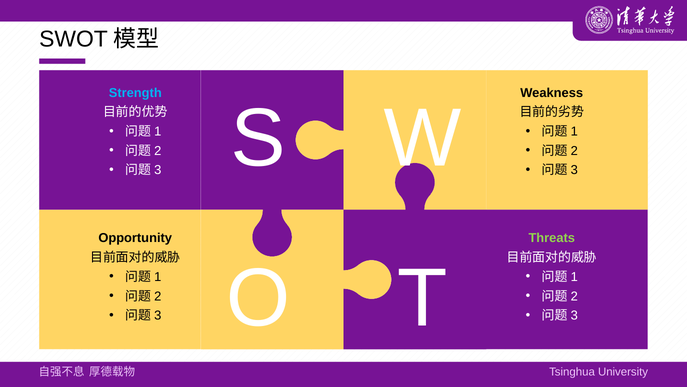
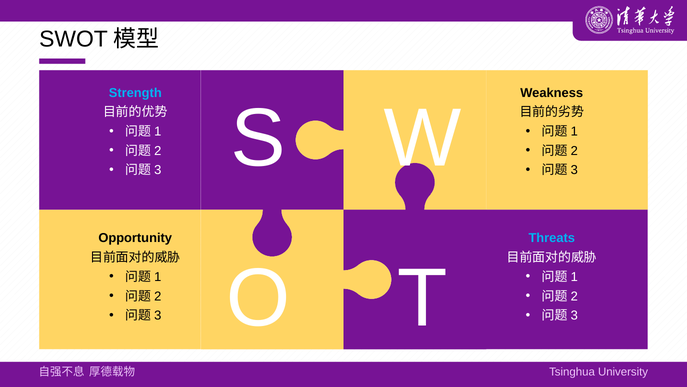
Threats colour: light green -> light blue (552, 238)
